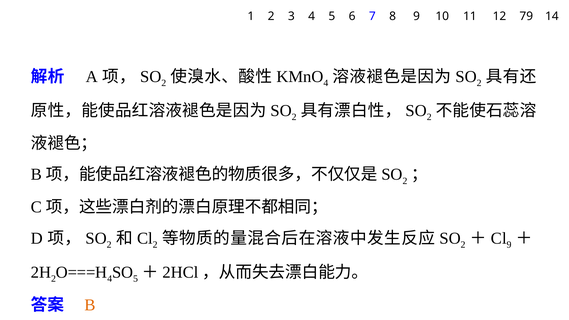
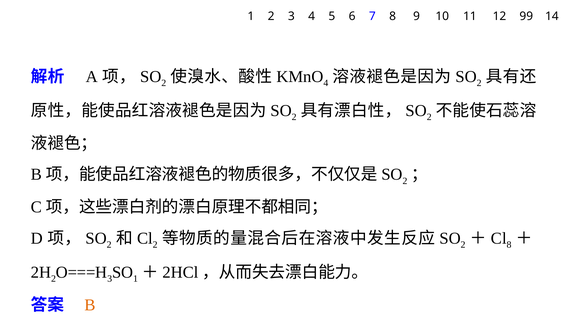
79: 79 -> 99 (526, 16)
9: 9 -> 8 (509, 245)
4: 4 -> 3 (110, 279)
5: 5 -> 1 (136, 279)
